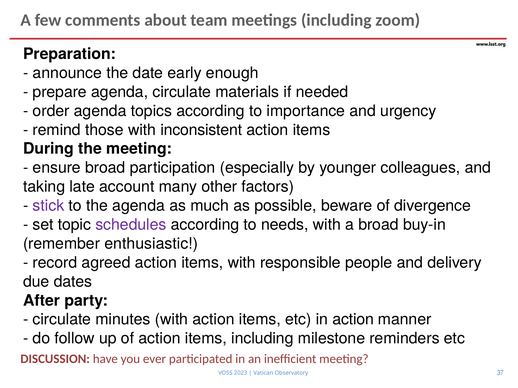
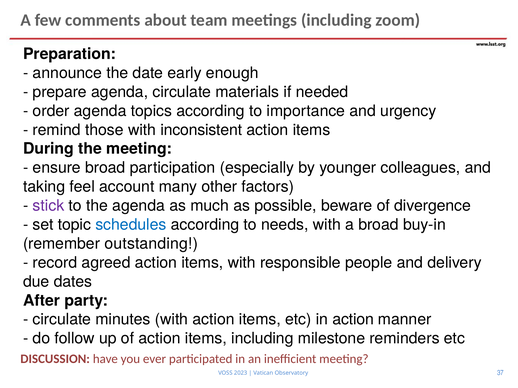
late: late -> feel (82, 187)
schedules colour: purple -> blue (131, 225)
enthusiastic: enthusiastic -> outstanding (151, 244)
